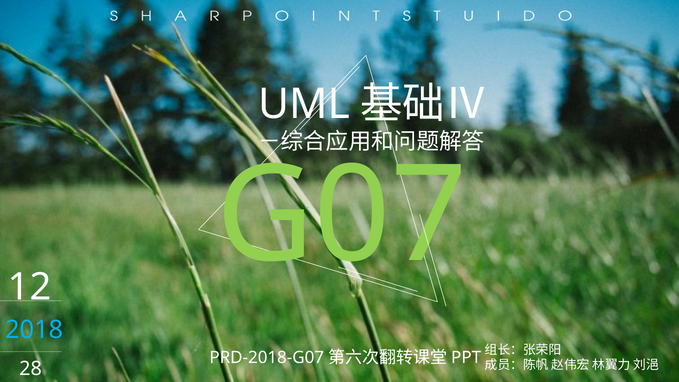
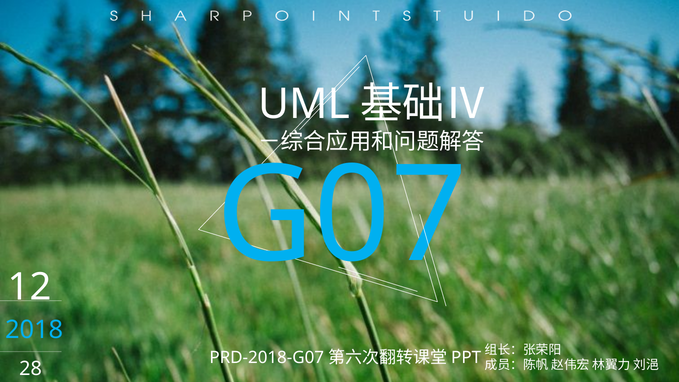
G07 colour: light green -> light blue (342, 216)
